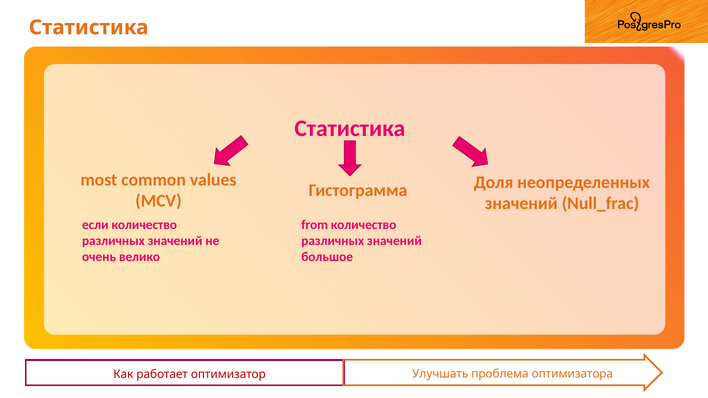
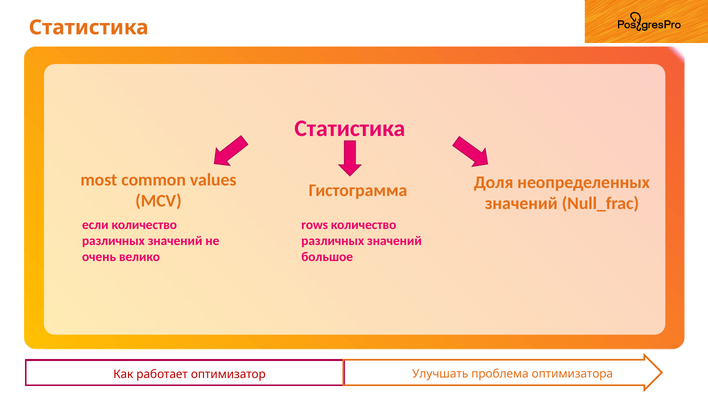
from: from -> rows (315, 225)
